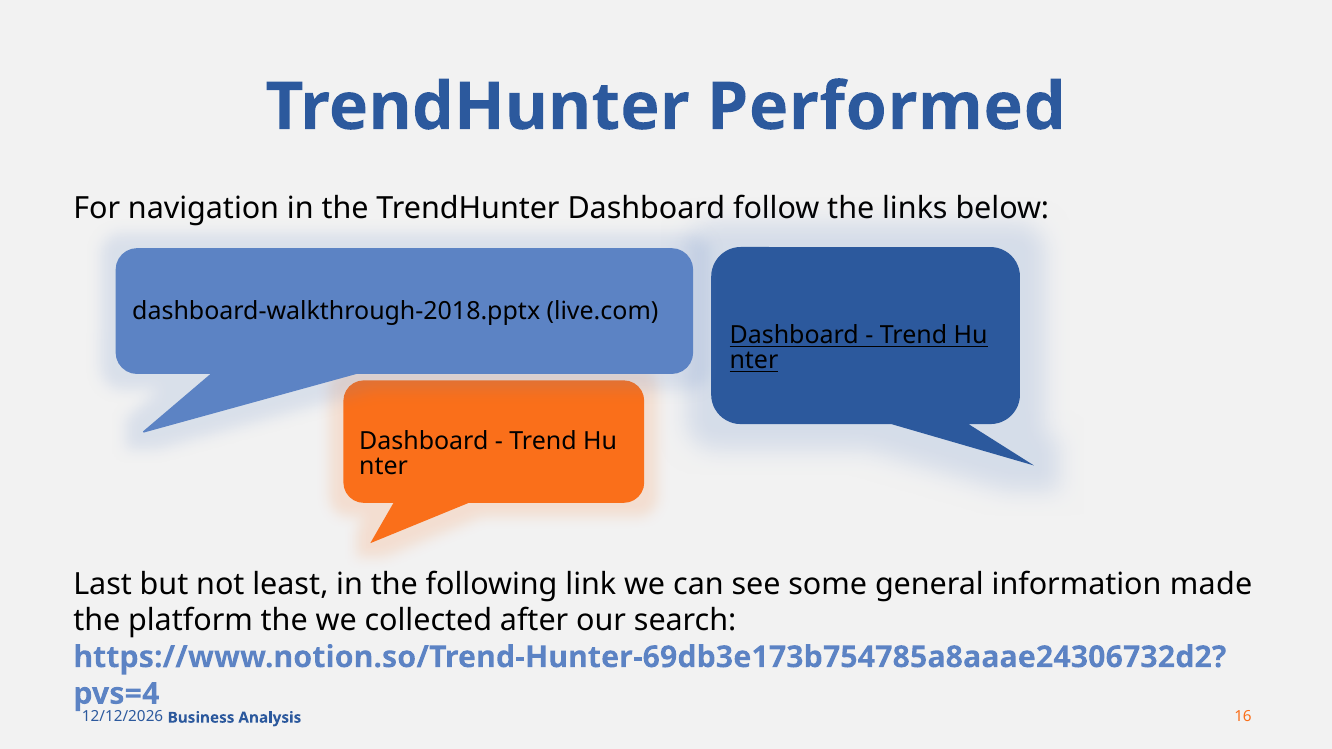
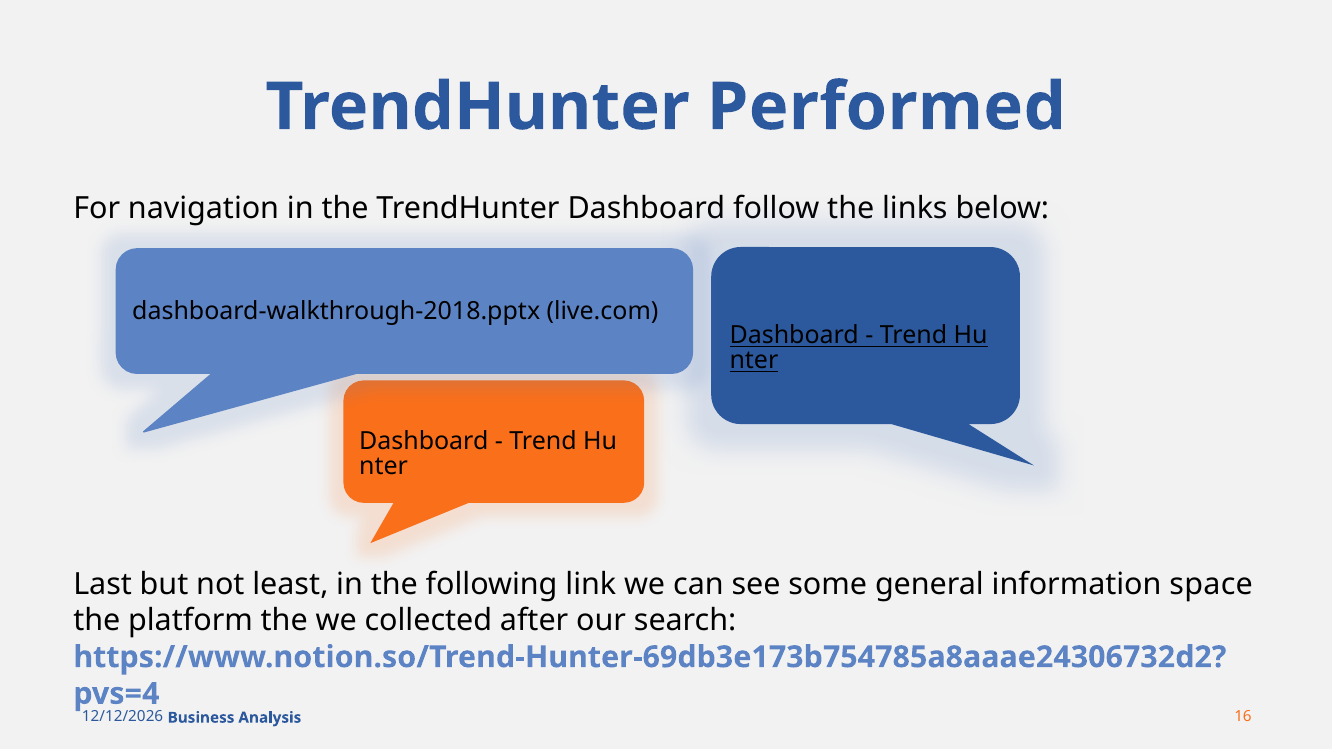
made: made -> space (1211, 584)
